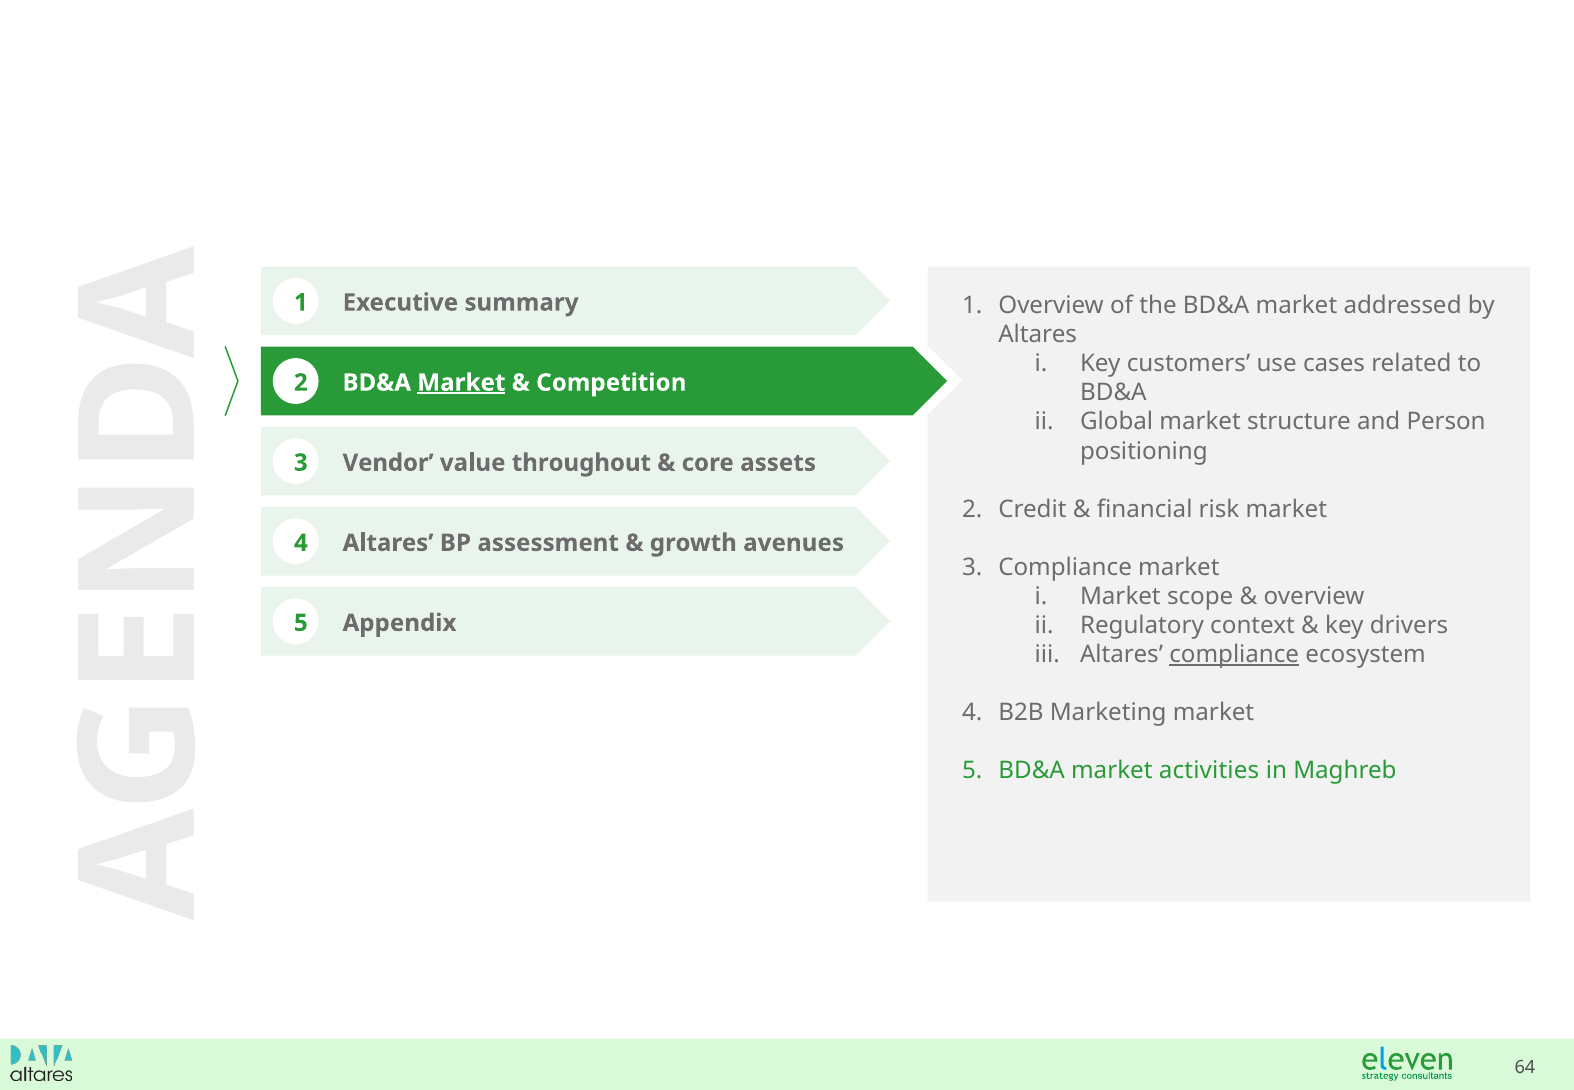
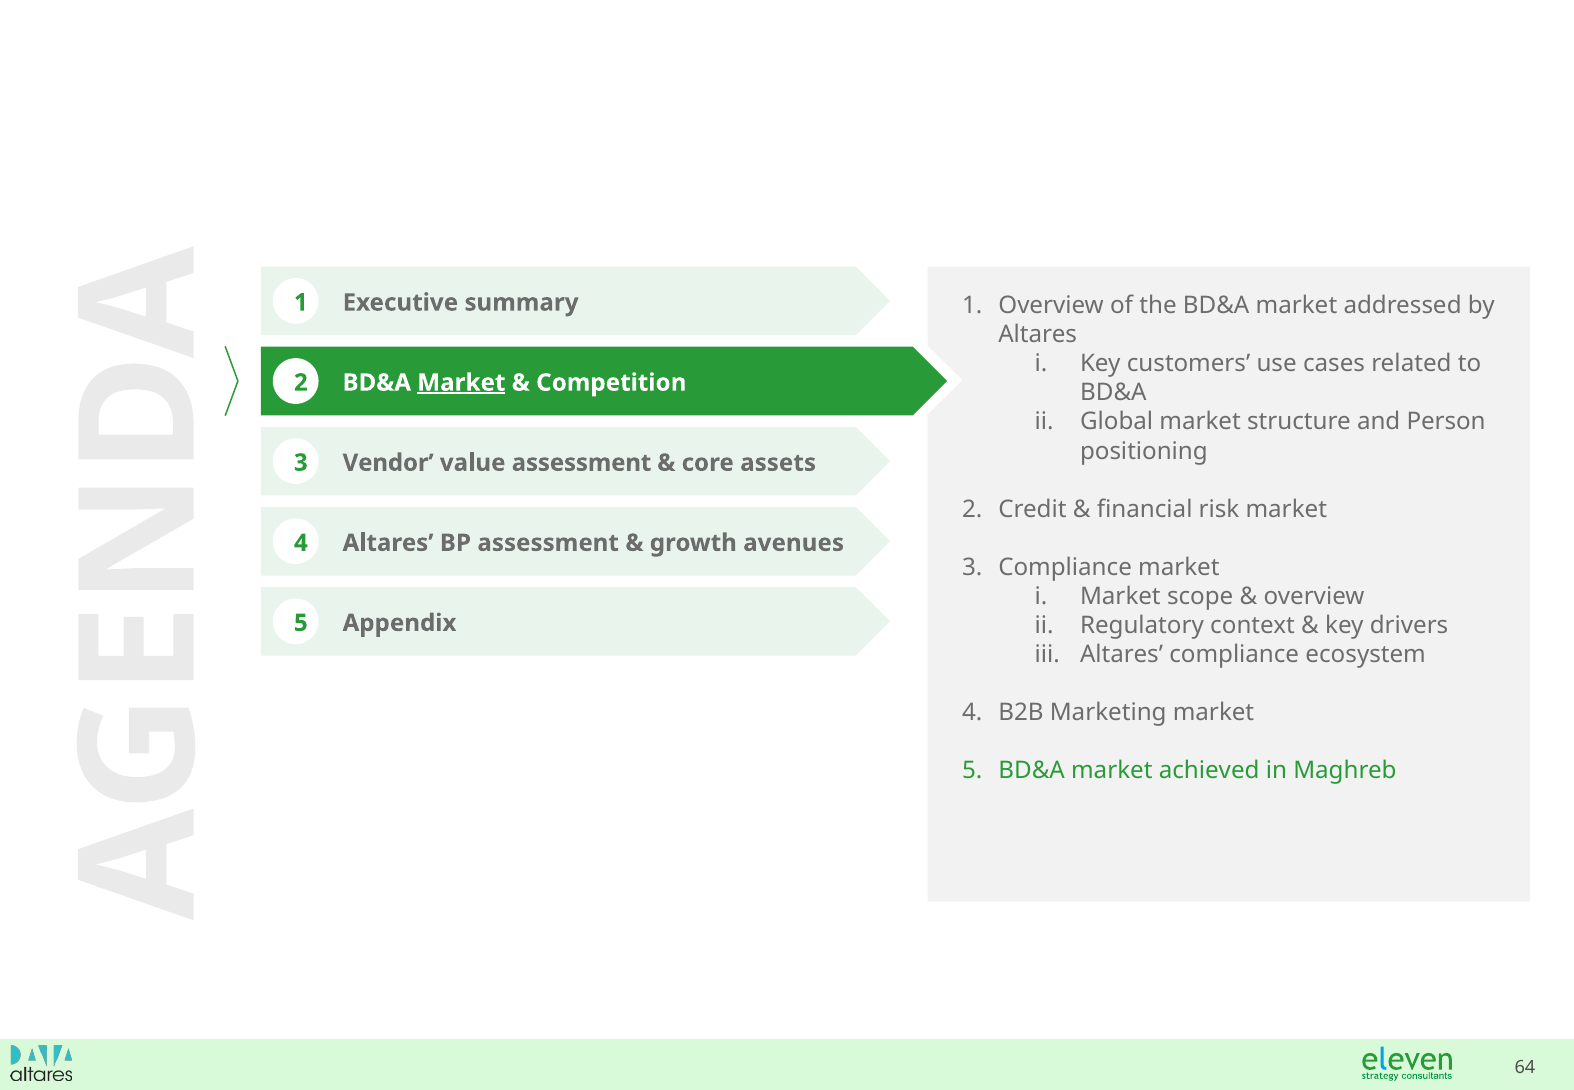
value throughout: throughout -> assessment (581, 463)
compliance underline: present -> none (1234, 654)
activities: activities -> achieved (1209, 771)
